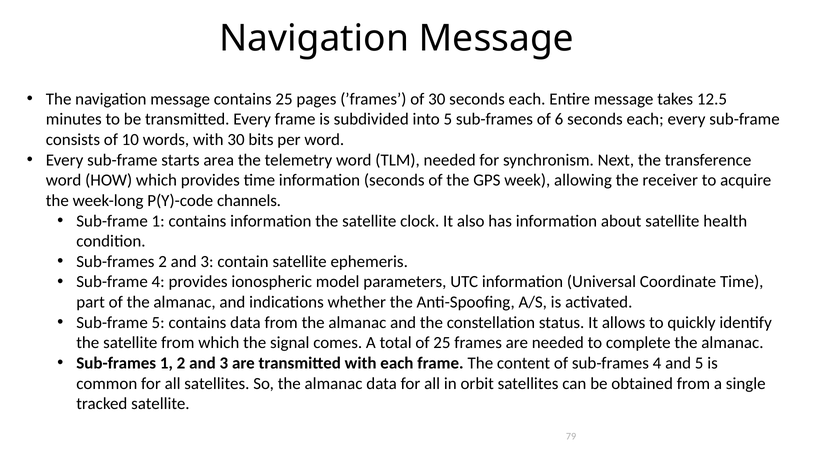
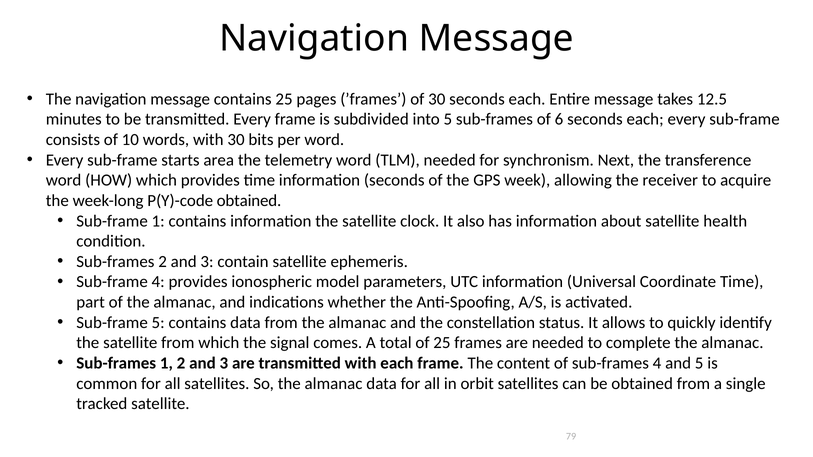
P(Y)-code channels: channels -> obtained (249, 201)
